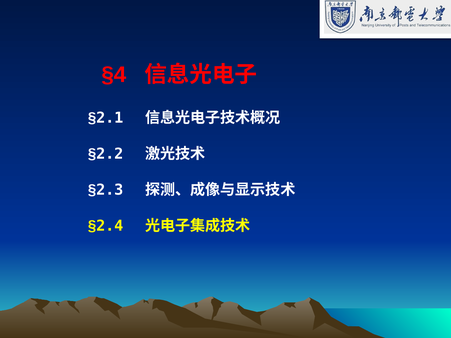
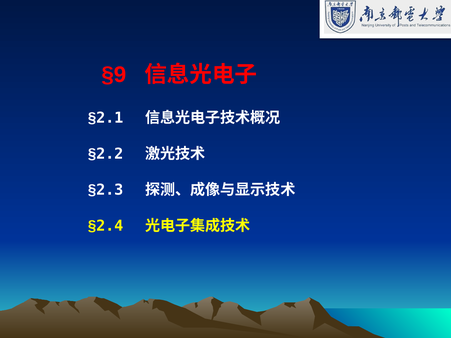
§4: §4 -> §9 (114, 75)
